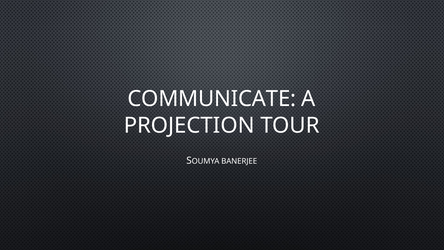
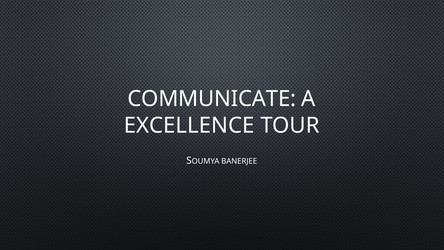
PROJECTION: PROJECTION -> EXCELLENCE (189, 125)
